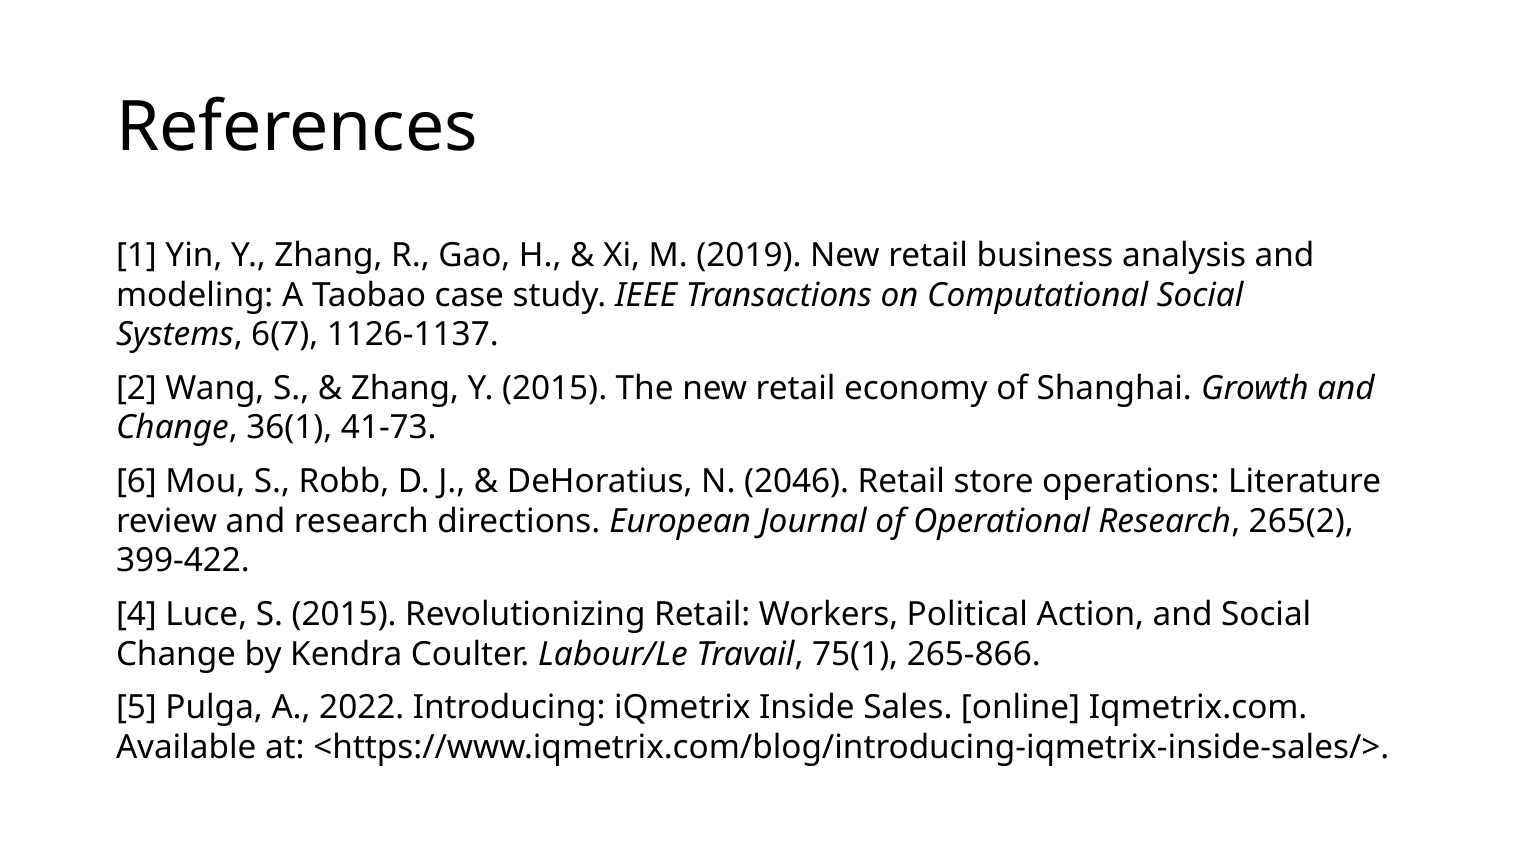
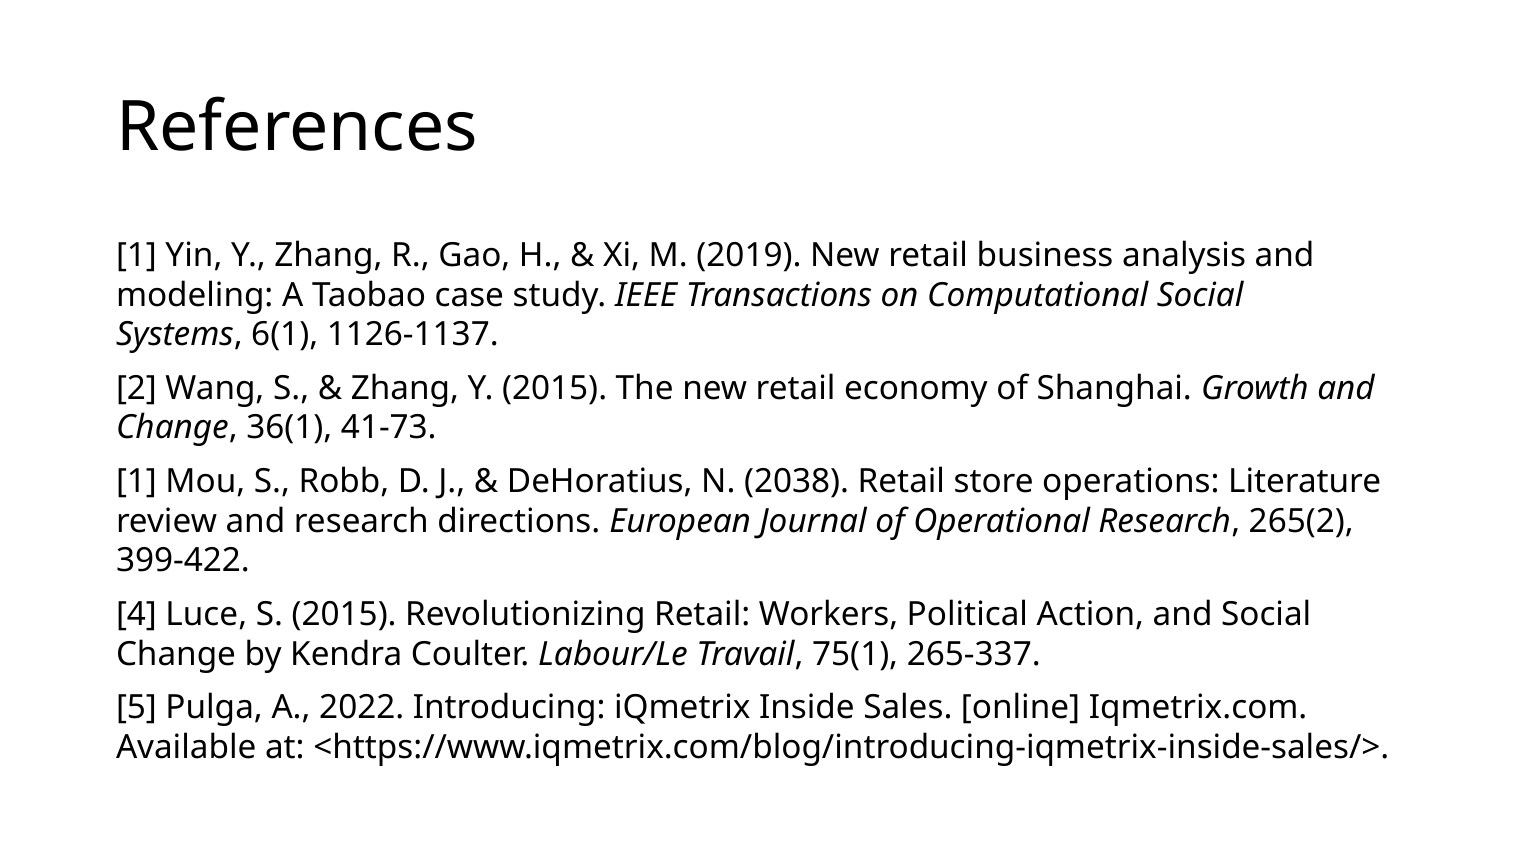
6(7: 6(7 -> 6(1 (285, 335)
6: 6 -> 1 (136, 482)
2046: 2046 -> 2038 (797, 482)
265-866: 265-866 -> 265-337 (974, 654)
